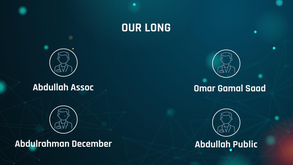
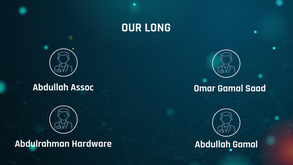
December: December -> Hardware (92, 143)
Abdullah Public: Public -> Gamal (245, 144)
